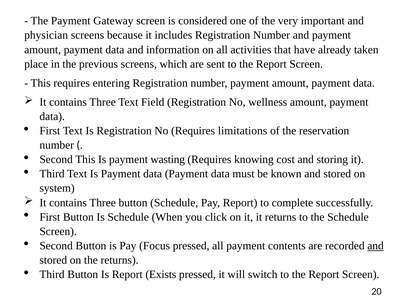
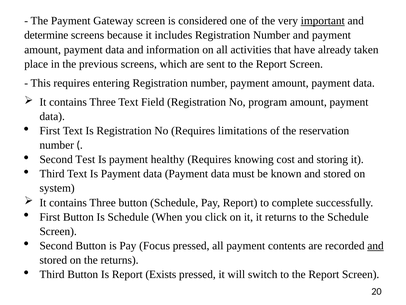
important underline: none -> present (323, 21)
physician: physician -> determine (46, 35)
wellness: wellness -> program (268, 102)
Second This: This -> Test (85, 159)
wasting: wasting -> healthy (168, 159)
